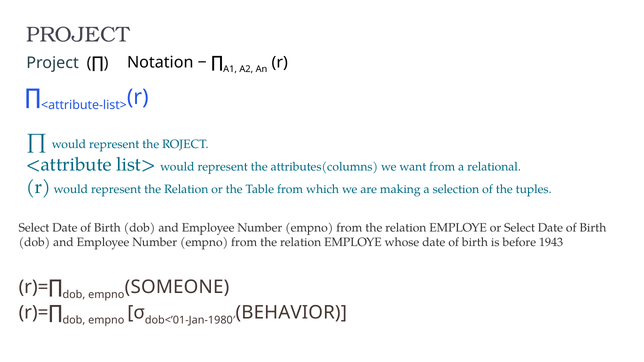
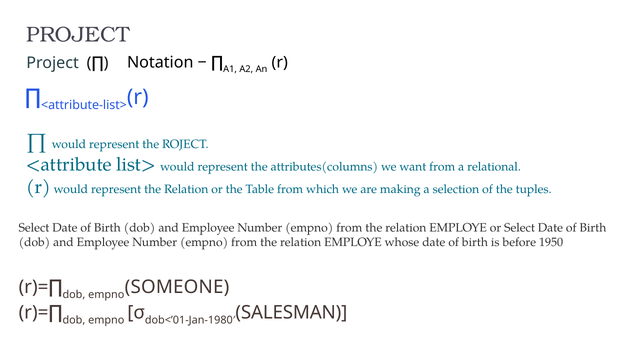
1943: 1943 -> 1950 (551, 242)
BEHAVIOR: BEHAVIOR -> SALESMAN (291, 313)
